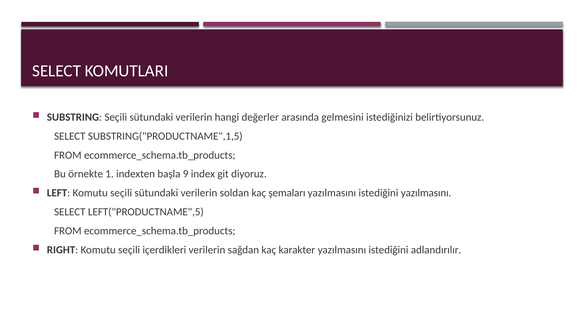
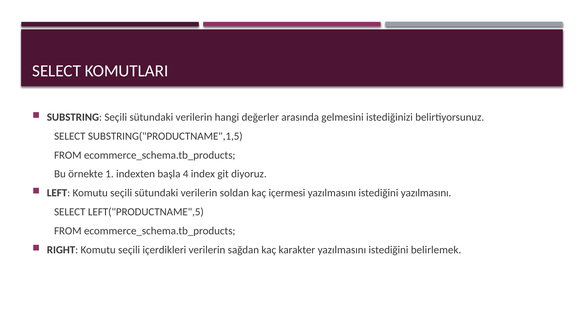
9: 9 -> 4 (186, 174)
şemaları: şemaları -> içermesi (287, 193)
adlandırılır: adlandırılır -> belirlemek (436, 250)
